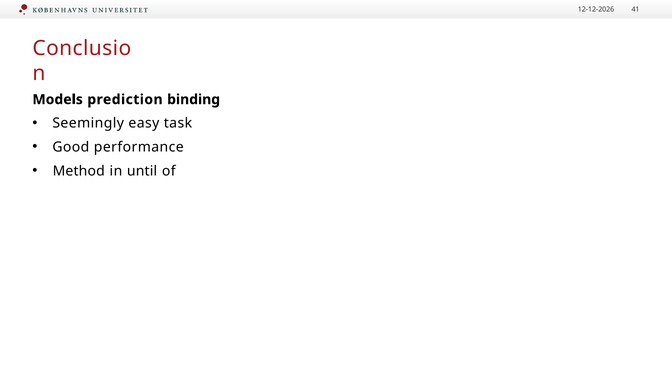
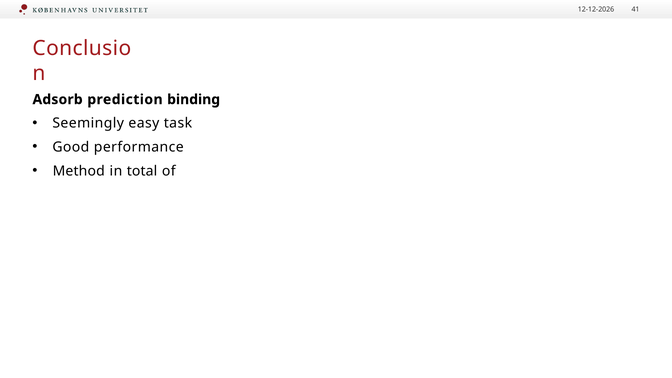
Models: Models -> Adsorb (58, 100)
until: until -> total (142, 171)
